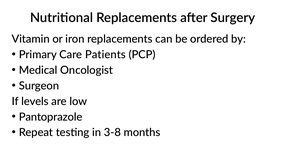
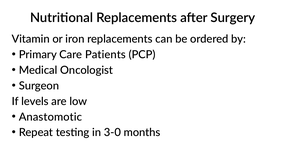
Pantoprazole: Pantoprazole -> Anastomotic (50, 117)
3-8: 3-8 -> 3-0 (112, 132)
